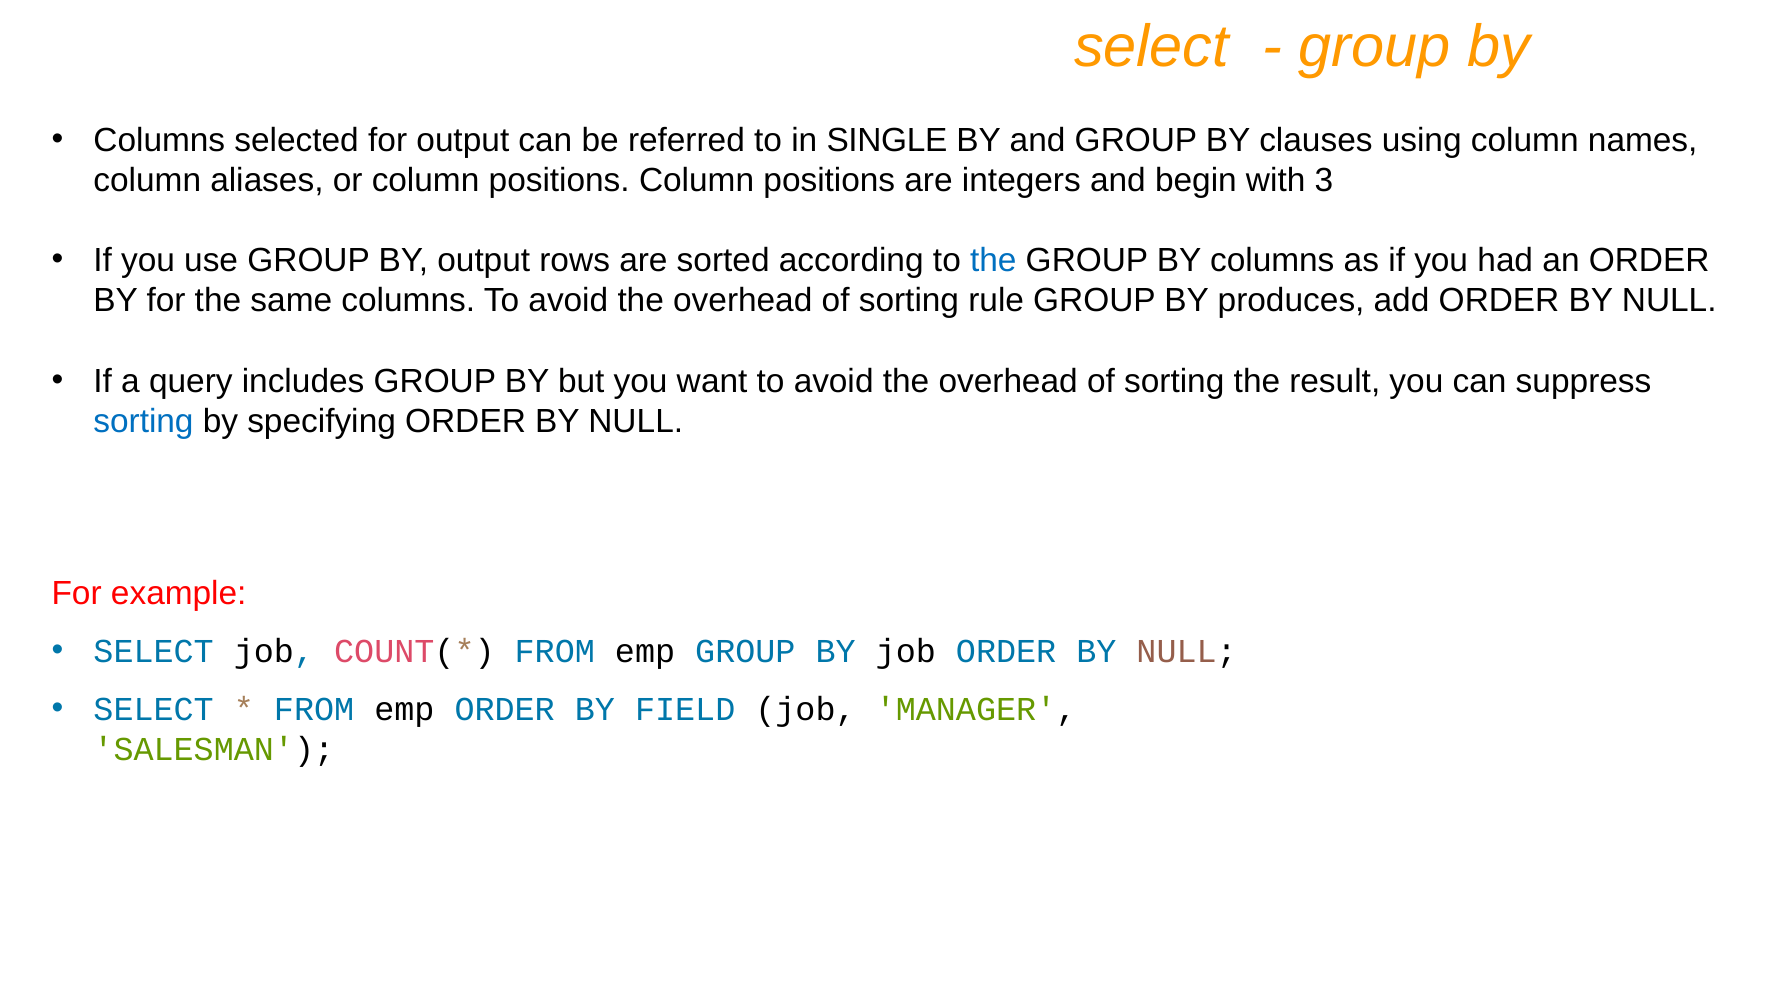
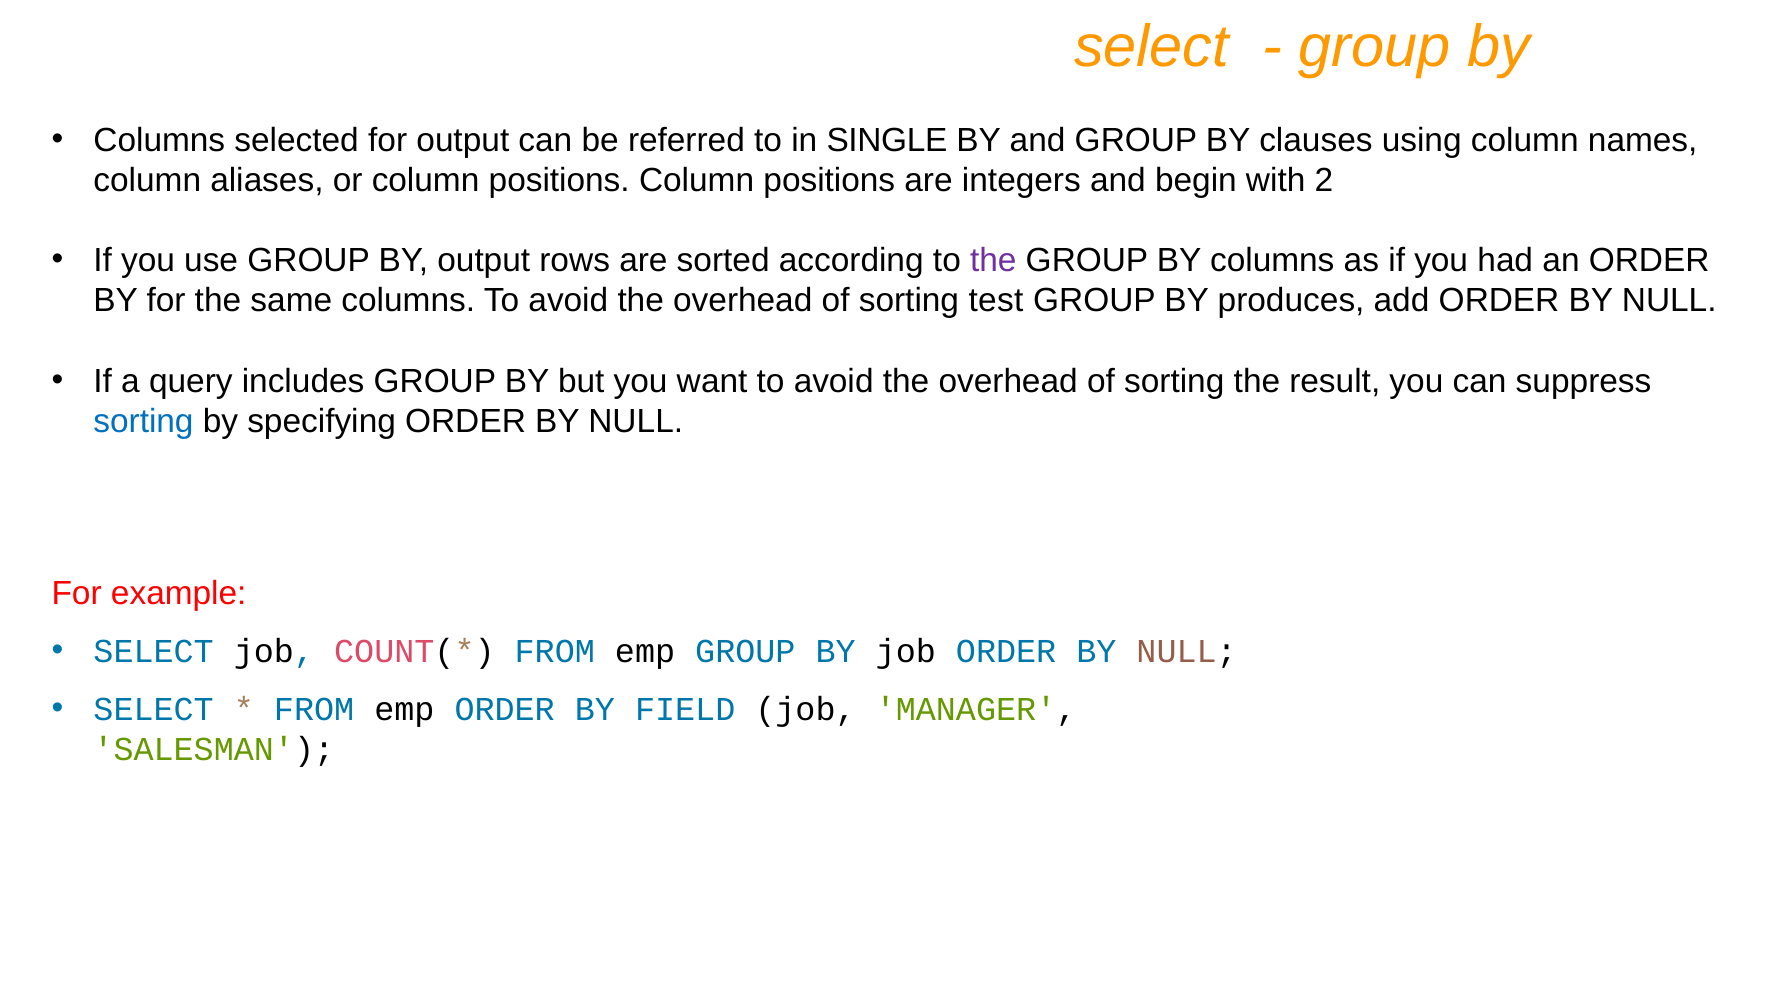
3: 3 -> 2 (1324, 180)
the colour: blue -> purple (993, 261)
rule: rule -> test (996, 301)
